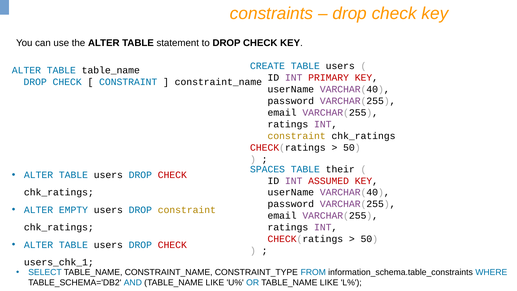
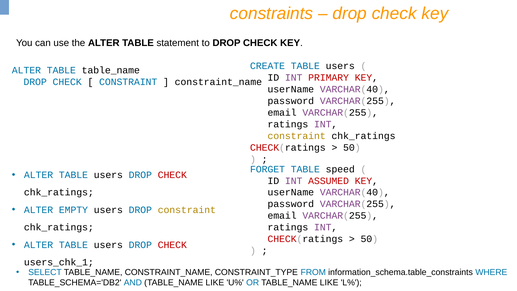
SPACES: SPACES -> FORGET (268, 169)
their: their -> speed (340, 169)
